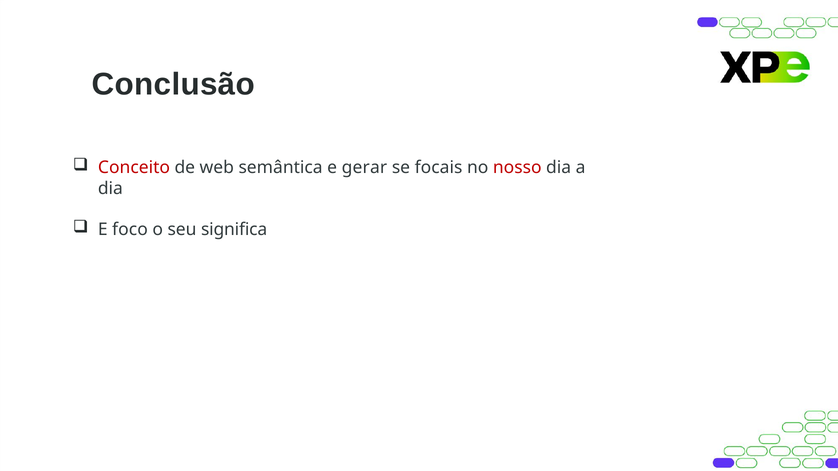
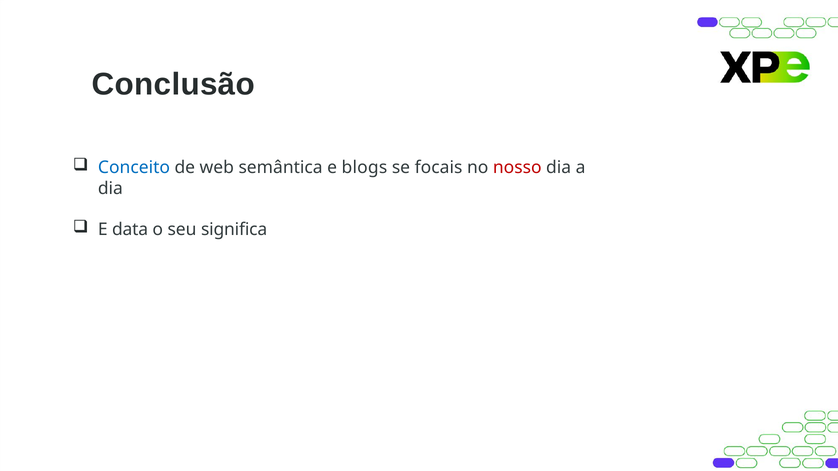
Conceito colour: red -> blue (134, 168)
gerar: gerar -> blogs (364, 168)
foco: foco -> data (130, 230)
